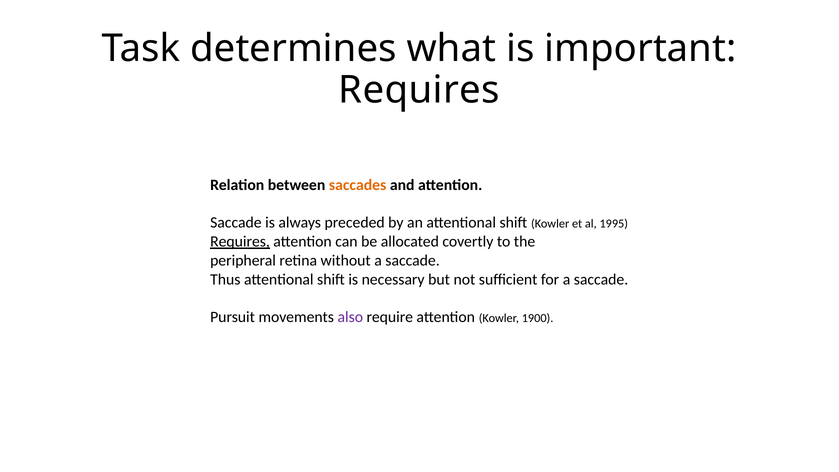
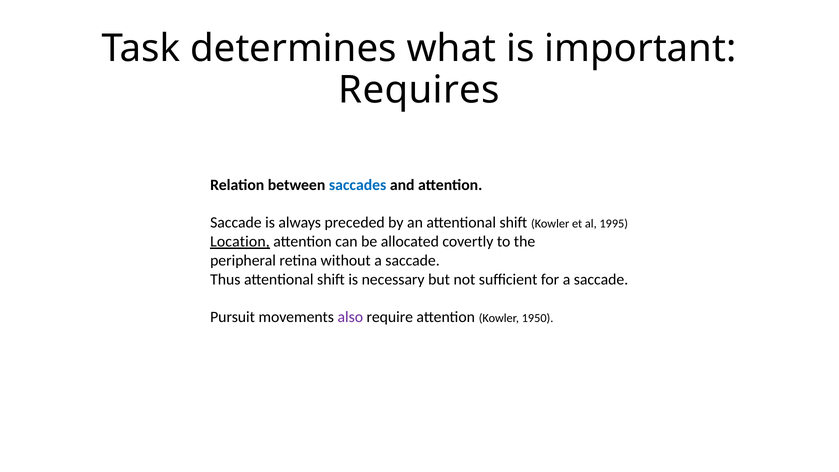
saccades colour: orange -> blue (358, 185)
Requires: Requires -> Location (240, 242)
1900: 1900 -> 1950 (538, 318)
